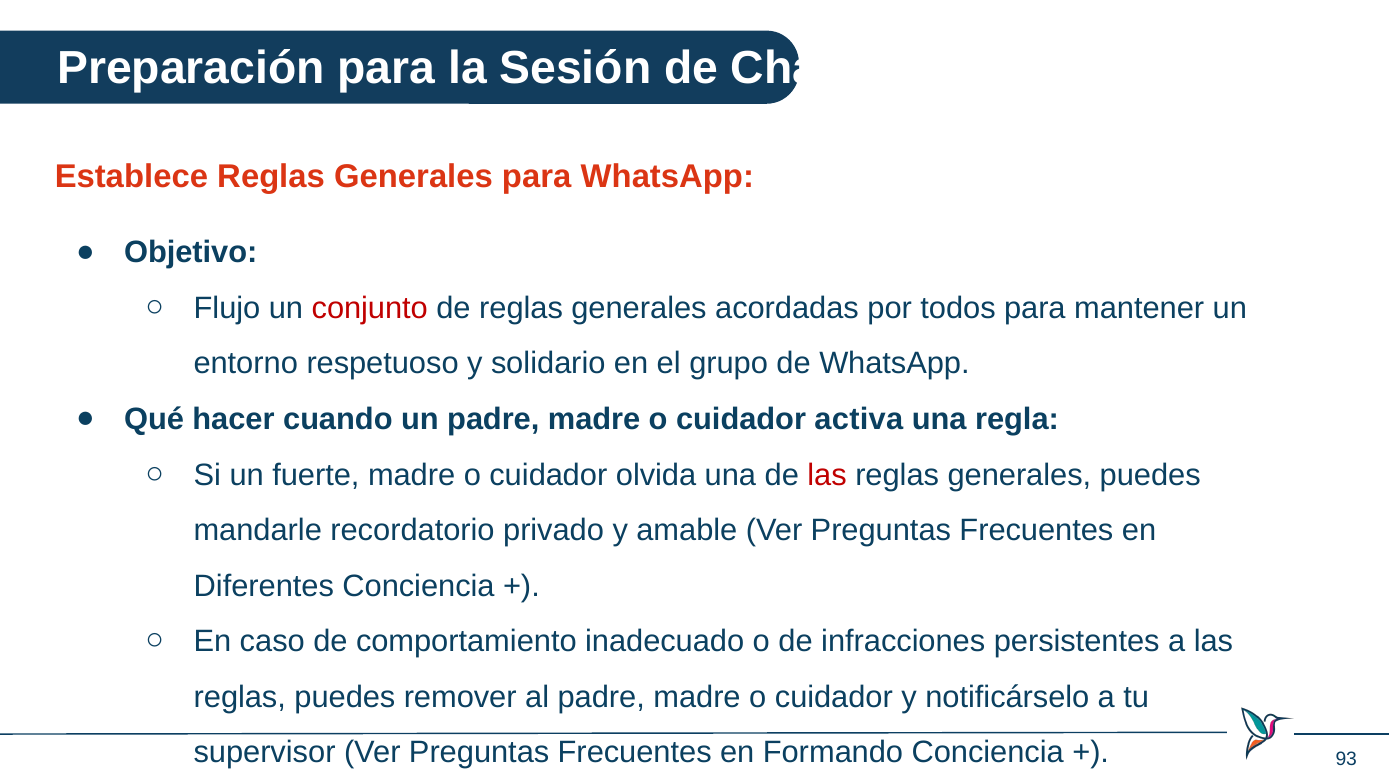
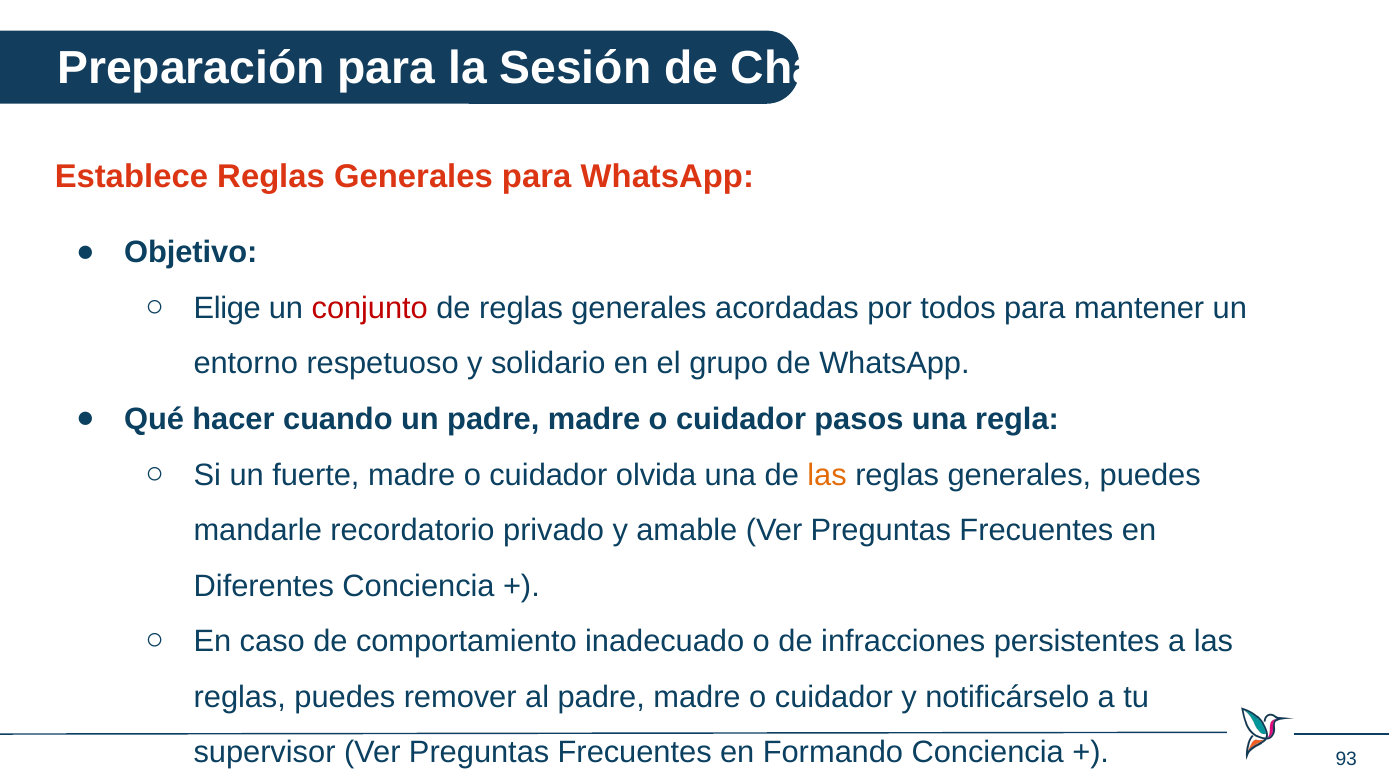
Flujo: Flujo -> Elige (227, 308)
activa: activa -> pasos (859, 419)
las colour: red -> orange (827, 474)
